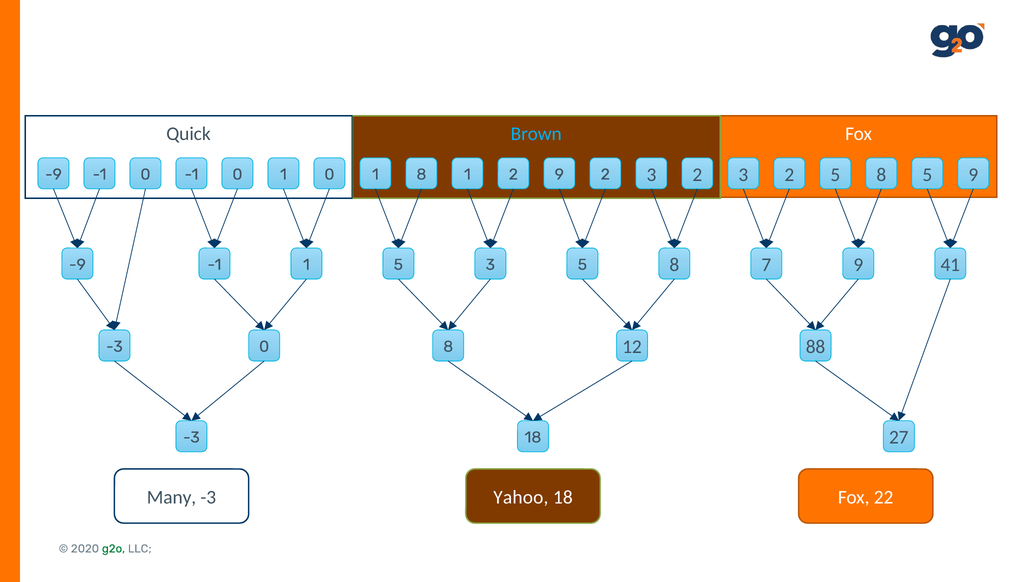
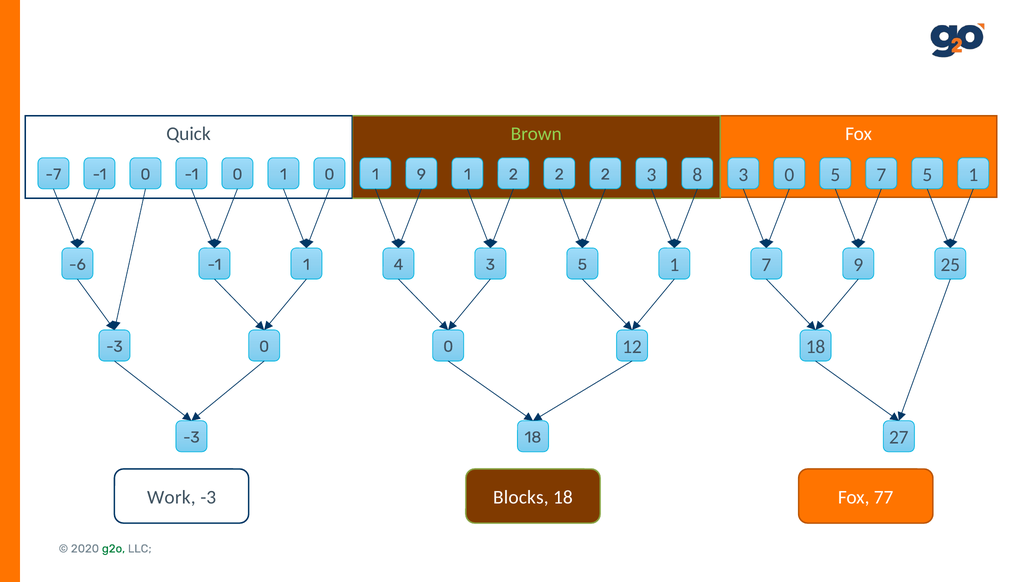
Brown colour: light blue -> light green (536, 134)
-9: -9 -> -7 (53, 174)
1 8: 8 -> 9 (421, 174)
1 2 9: 9 -> 2 (559, 174)
2: 2 -> 8 (697, 175)
2: 2 -> 0 (789, 175)
8: 8 -> 7 (881, 175)
9: 9 -> 1 (973, 175)
-9: -9 -> -6 (77, 265)
1 5: 5 -> 4 (398, 265)
3 5 8: 8 -> 1 (674, 265)
41: 41 -> 25 (950, 265)
0 8: 8 -> 0 (448, 347)
12 88: 88 -> 18 (816, 347)
Many: Many -> Work (171, 498)
Yahoo: Yahoo -> Blocks (521, 498)
22: 22 -> 77 (884, 498)
